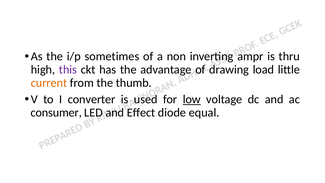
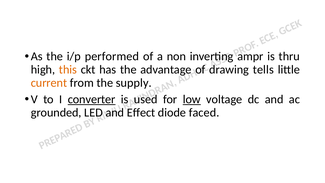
sometimes: sometimes -> performed (112, 56)
this colour: purple -> orange (68, 70)
load: load -> tells (263, 70)
thumb: thumb -> supply (134, 83)
converter underline: none -> present (92, 99)
consumer: consumer -> grounded (56, 112)
equal: equal -> faced (204, 112)
